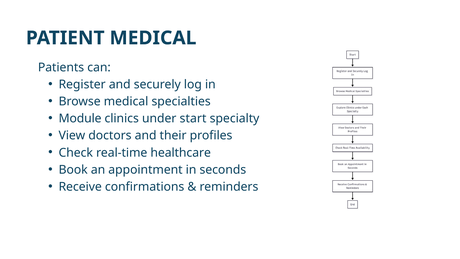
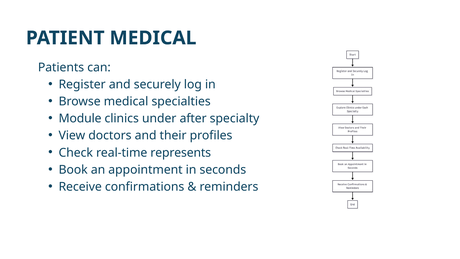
start: start -> after (193, 118)
healthcare: healthcare -> represents (181, 153)
